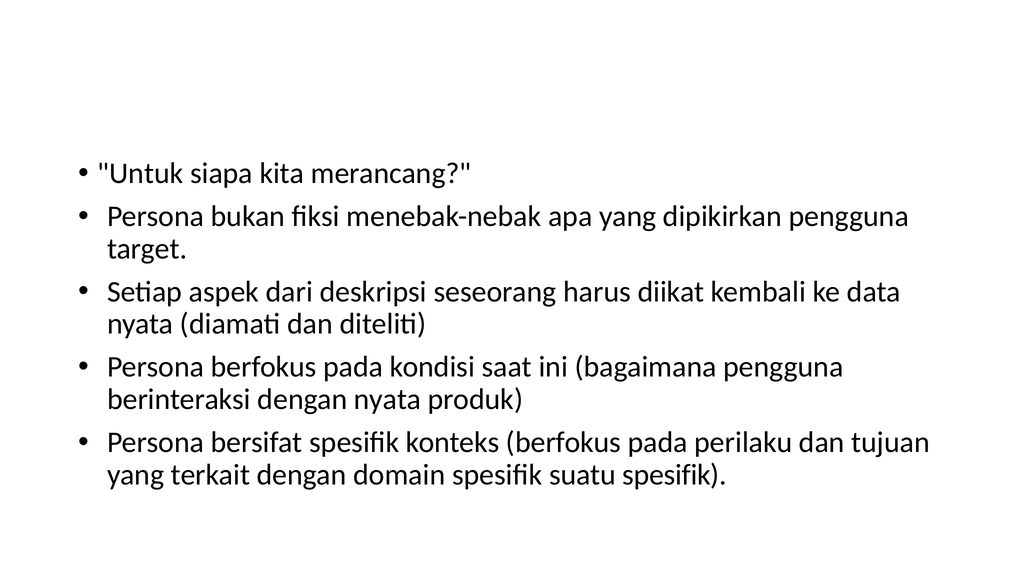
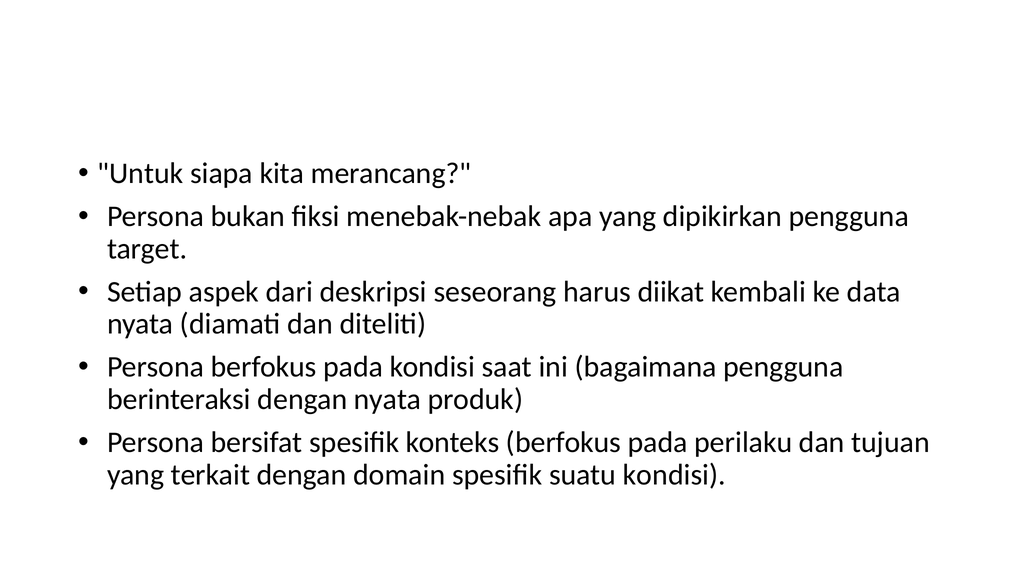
suatu spesifik: spesifik -> kondisi (674, 475)
